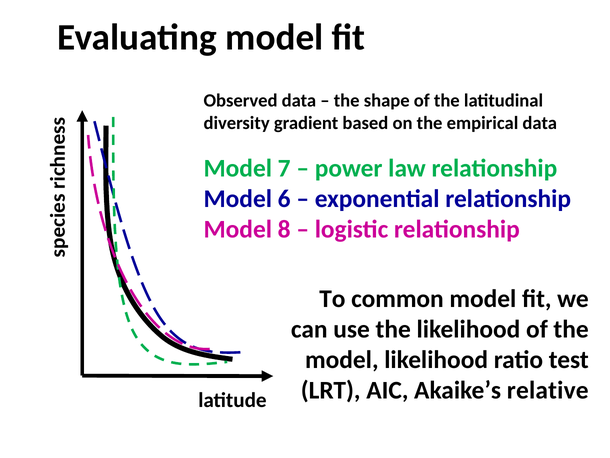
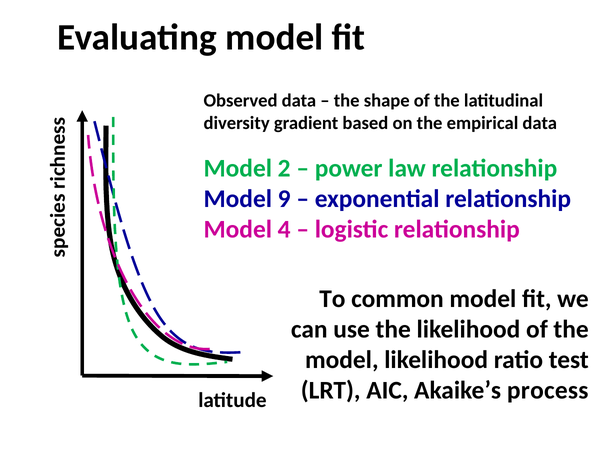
7: 7 -> 2 (284, 168)
6: 6 -> 9 (284, 199)
8: 8 -> 4 (284, 229)
relative: relative -> process (548, 390)
